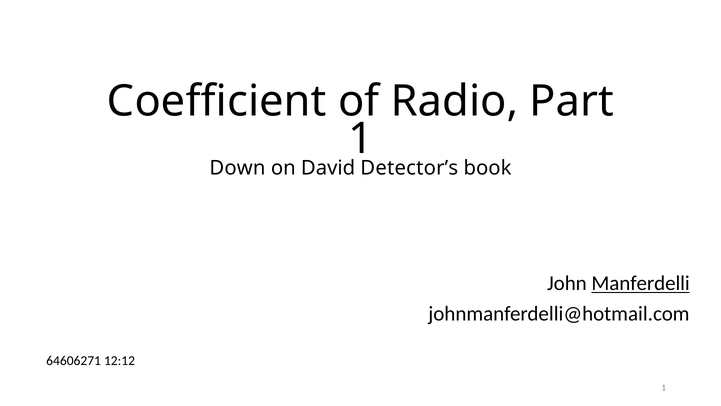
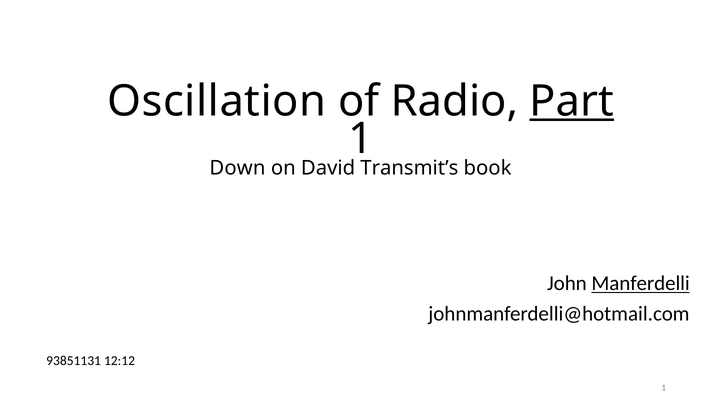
Coefficient: Coefficient -> Oscillation (217, 101)
Part underline: none -> present (572, 101)
Detector’s: Detector’s -> Transmit’s (409, 168)
64606271: 64606271 -> 93851131 (74, 360)
